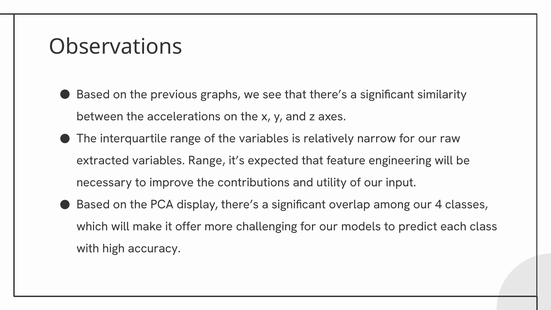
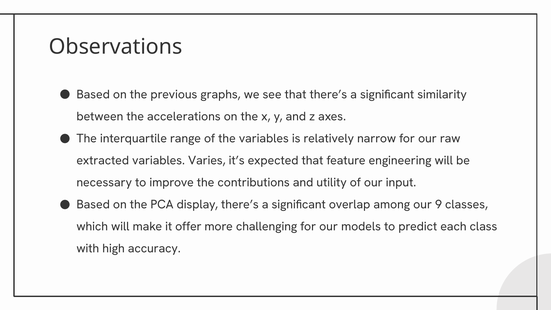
variables Range: Range -> Varies (207, 160)
4: 4 -> 9 (439, 204)
